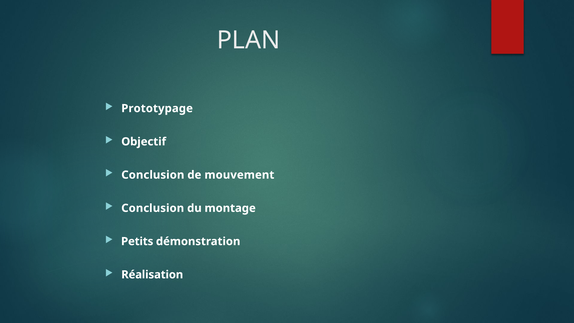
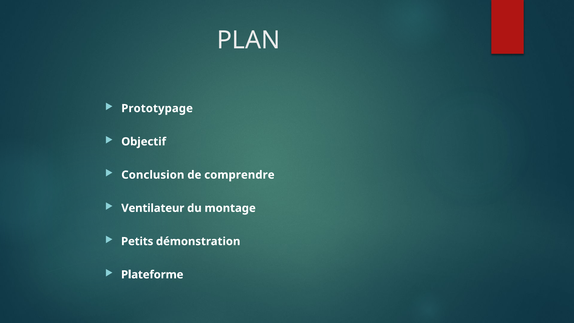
mouvement: mouvement -> comprendre (239, 175)
Conclusion: Conclusion -> Ventilateur (153, 208)
Réalisation: Réalisation -> Plateforme (152, 275)
